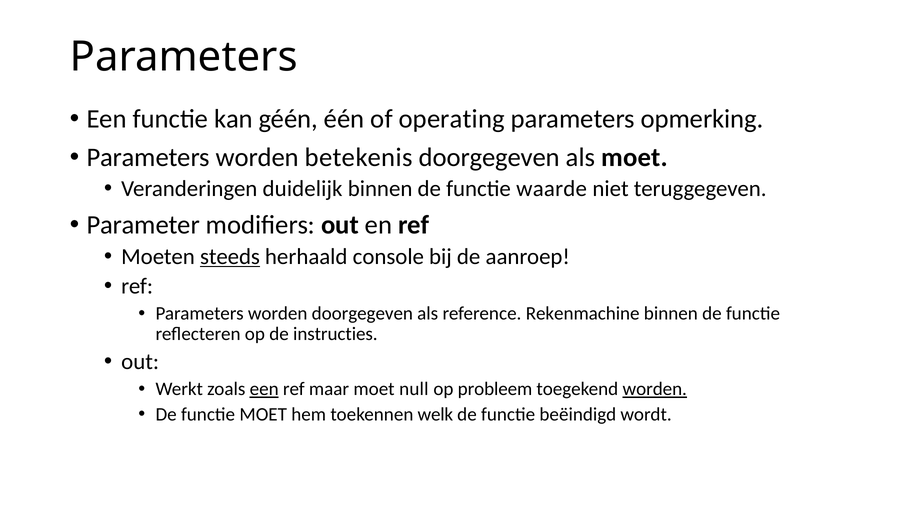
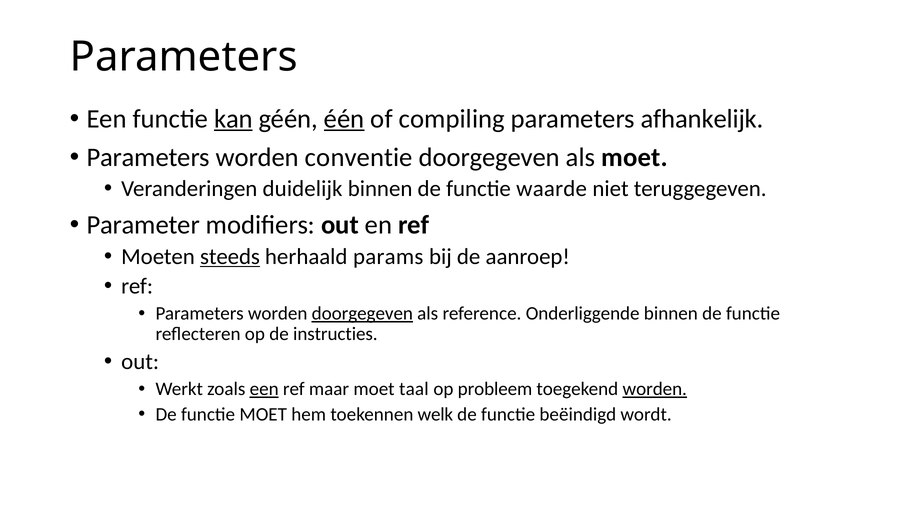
kan underline: none -> present (233, 119)
één underline: none -> present (344, 119)
operating: operating -> compiling (452, 119)
opmerking: opmerking -> afhankelijk (702, 119)
betekenis: betekenis -> conventie (359, 157)
console: console -> params (388, 257)
doorgegeven underline: none -> present (362, 313)
Rekenmachine: Rekenmachine -> Onderliggende (583, 313)
null: null -> taal (414, 389)
